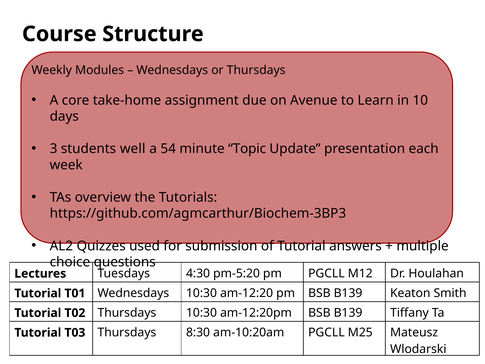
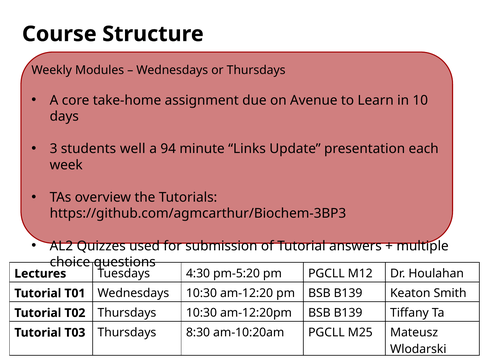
54: 54 -> 94 (168, 149)
Topic: Topic -> Links (247, 149)
